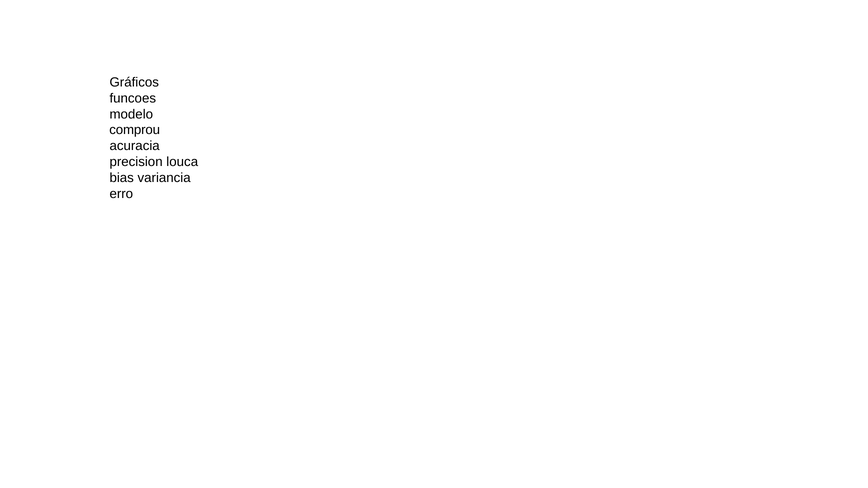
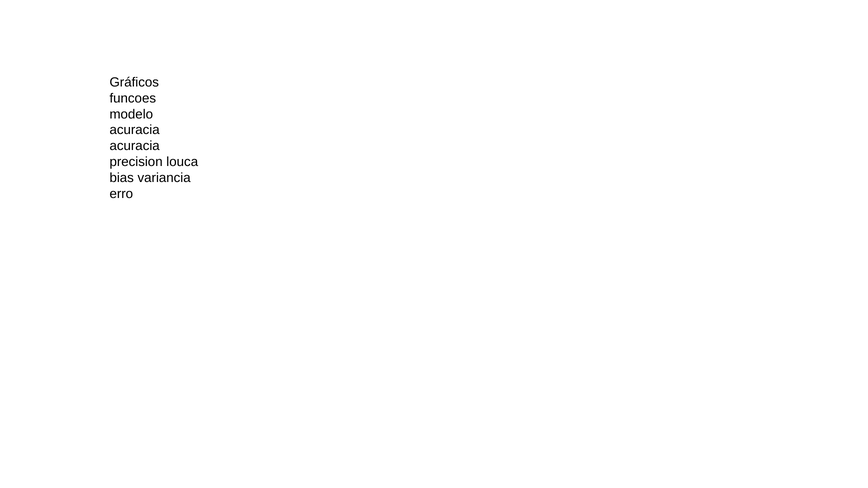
comprou: comprou -> acuracia (135, 130)
